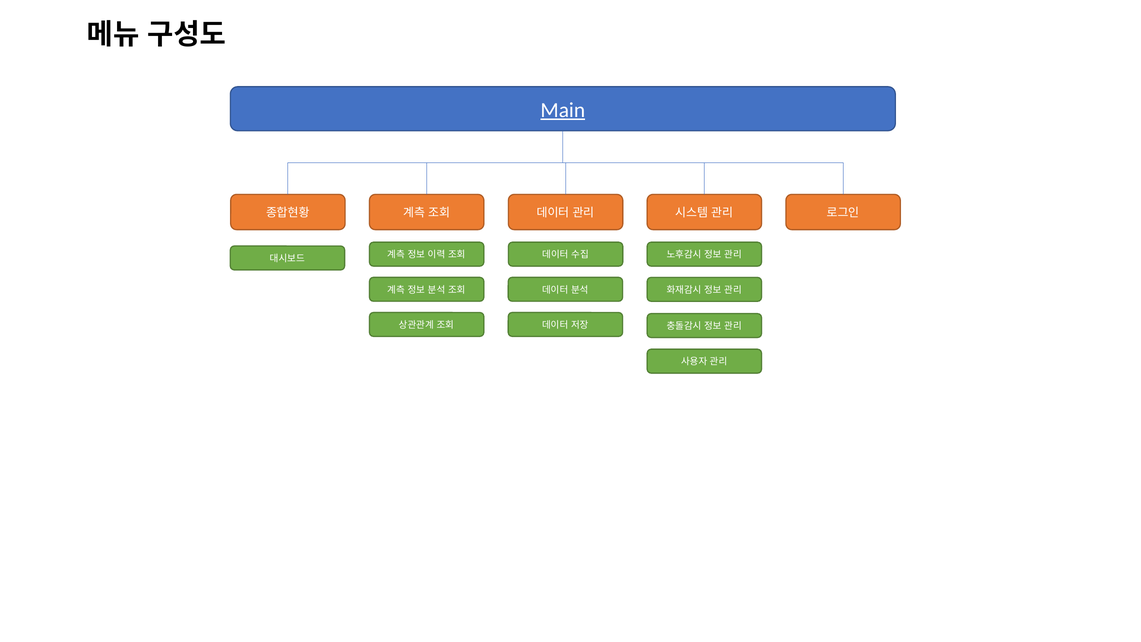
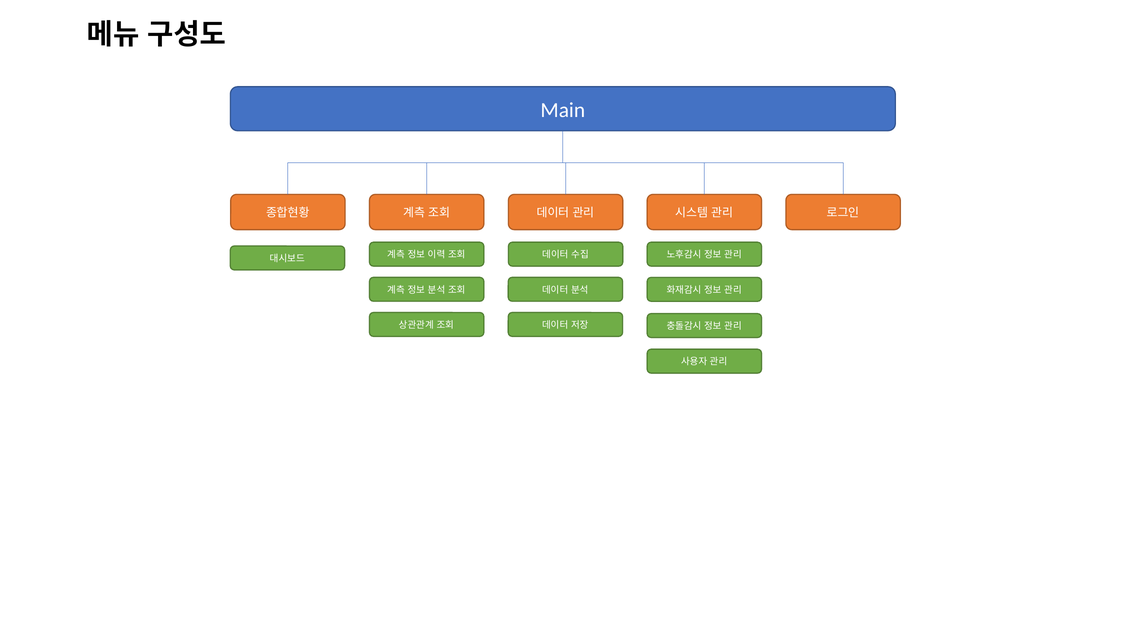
Main underline: present -> none (563, 110)
